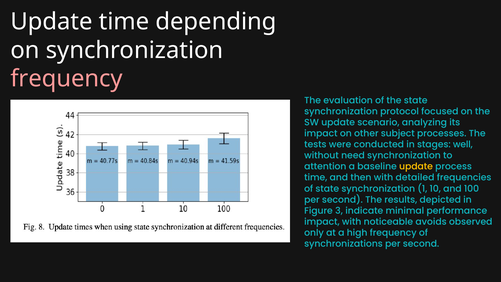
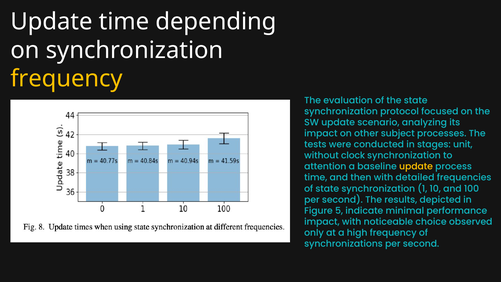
frequency colour: pink -> yellow (67, 79)
well: well -> unit (463, 144)
need: need -> clock (353, 155)
3: 3 -> 5 (339, 211)
avoids: avoids -> choice (431, 222)
